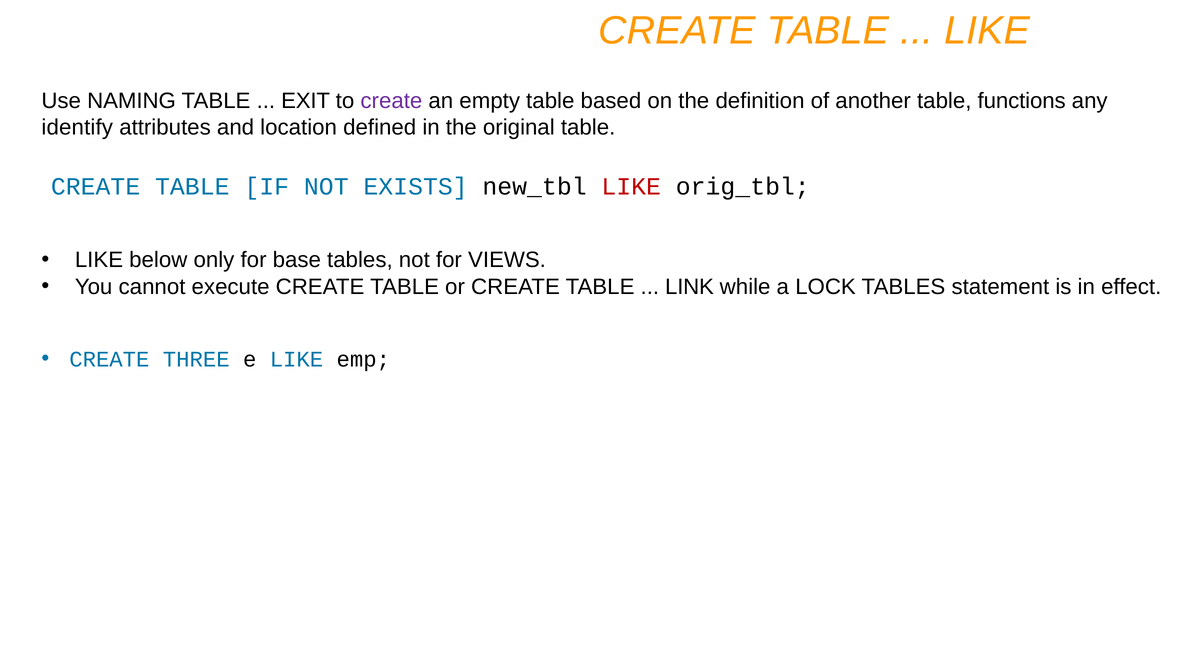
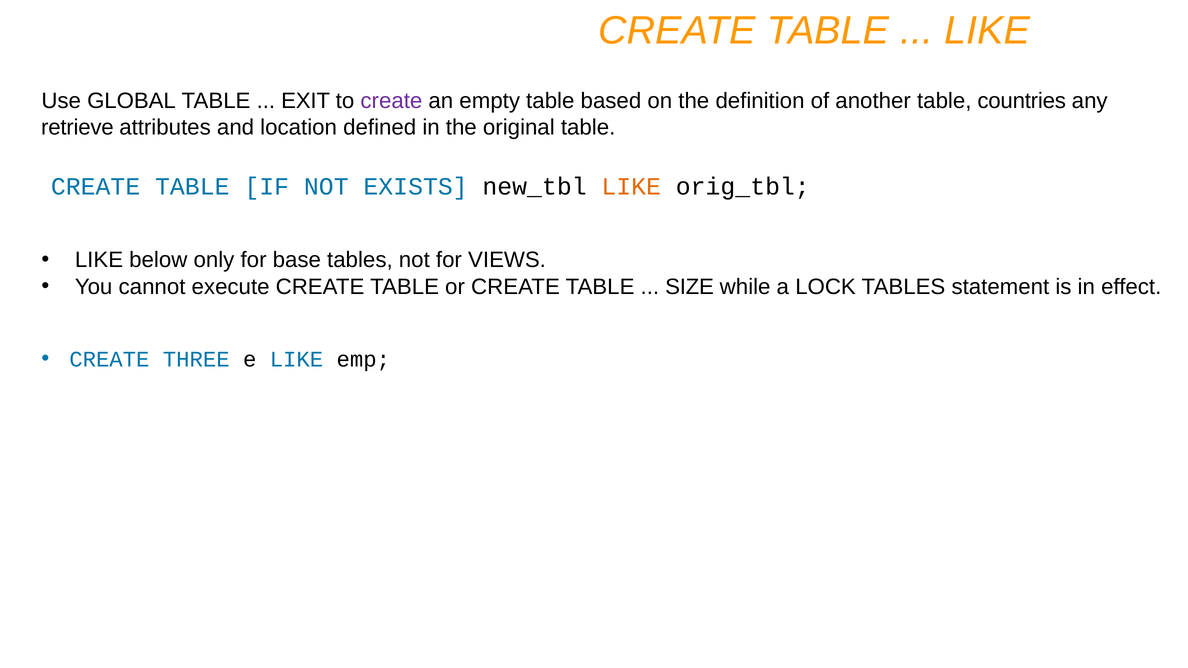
NAMING: NAMING -> GLOBAL (131, 101)
functions: functions -> countries (1022, 101)
identify: identify -> retrieve (77, 128)
LIKE colour: red -> orange (631, 187)
LINK: LINK -> SIZE (690, 287)
